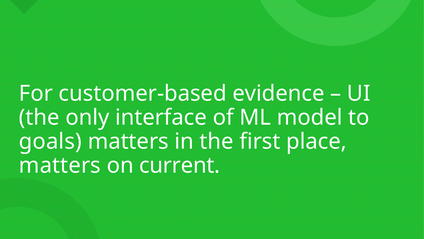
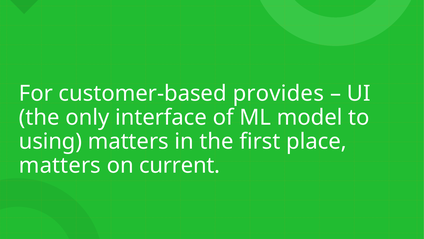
evidence: evidence -> provides (278, 93)
goals: goals -> using (51, 141)
